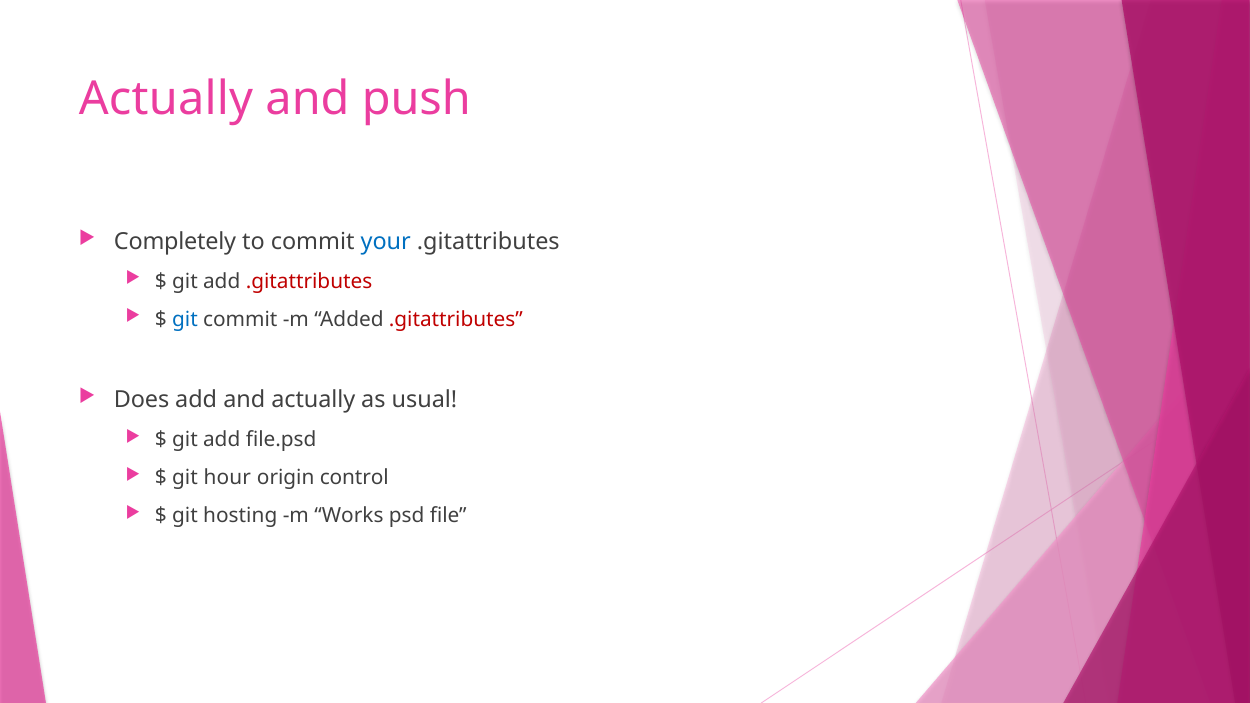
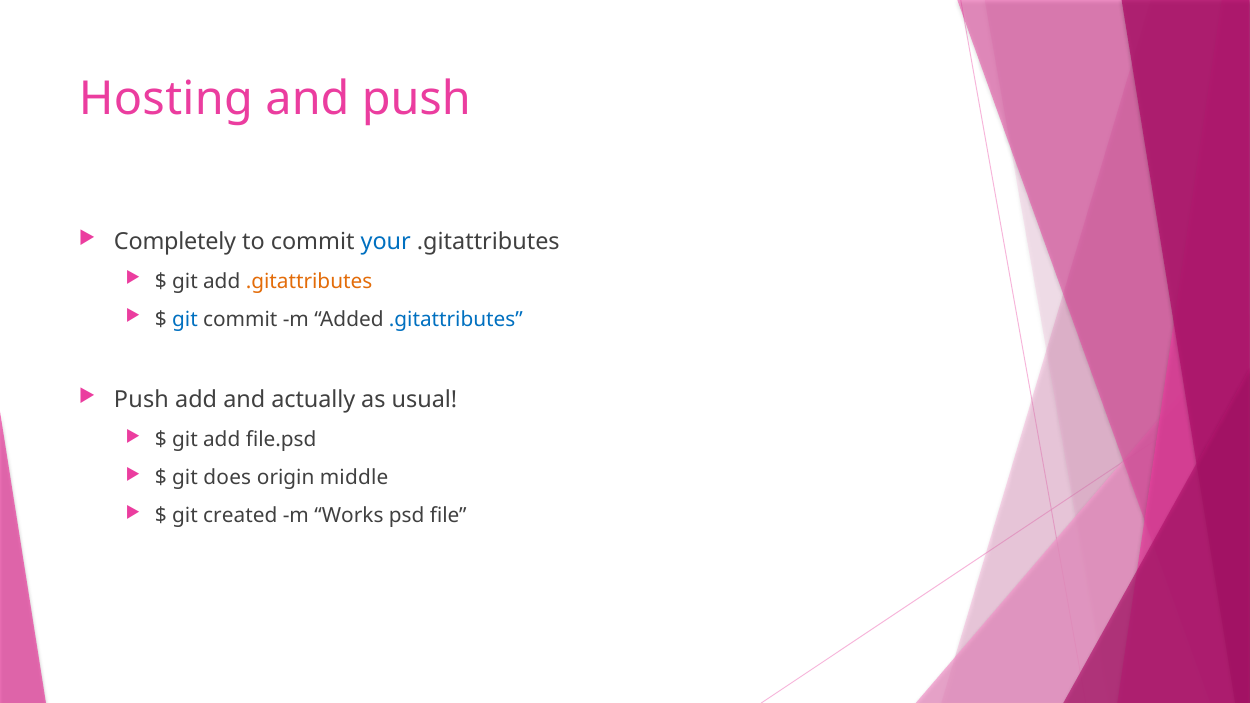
Actually: Actually -> Hosting (166, 99)
.gitattributes colour: red -> orange (309, 281)
.gitattributes colour: red -> blue (456, 319)
Does: Does -> Push (141, 400)
hour: hour -> does (227, 478)
control: control -> middle (354, 478)
hosting: hosting -> created (240, 516)
